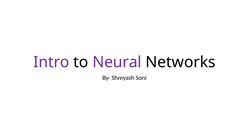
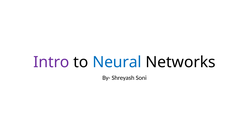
Neural colour: purple -> blue (117, 62)
